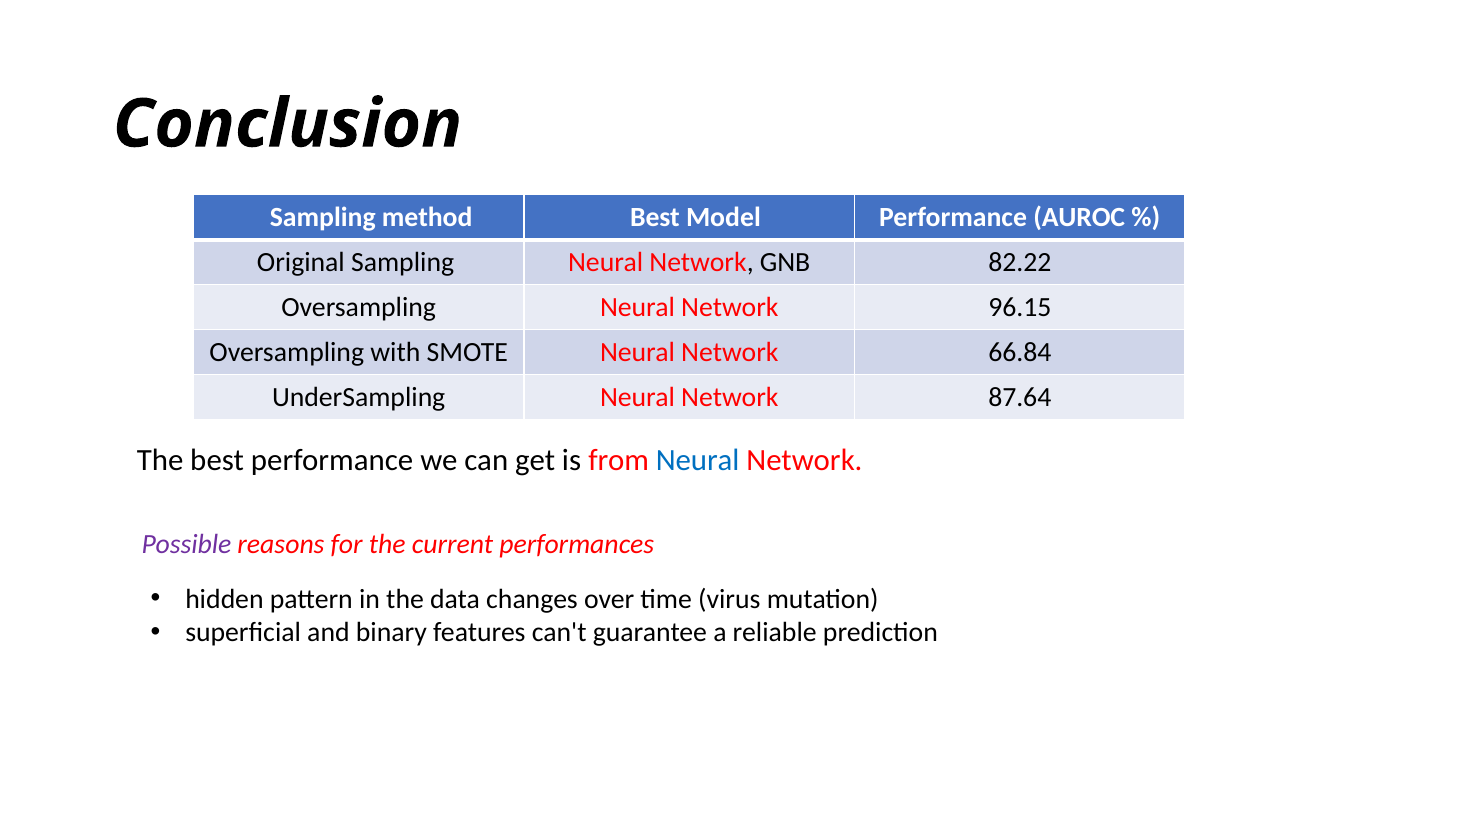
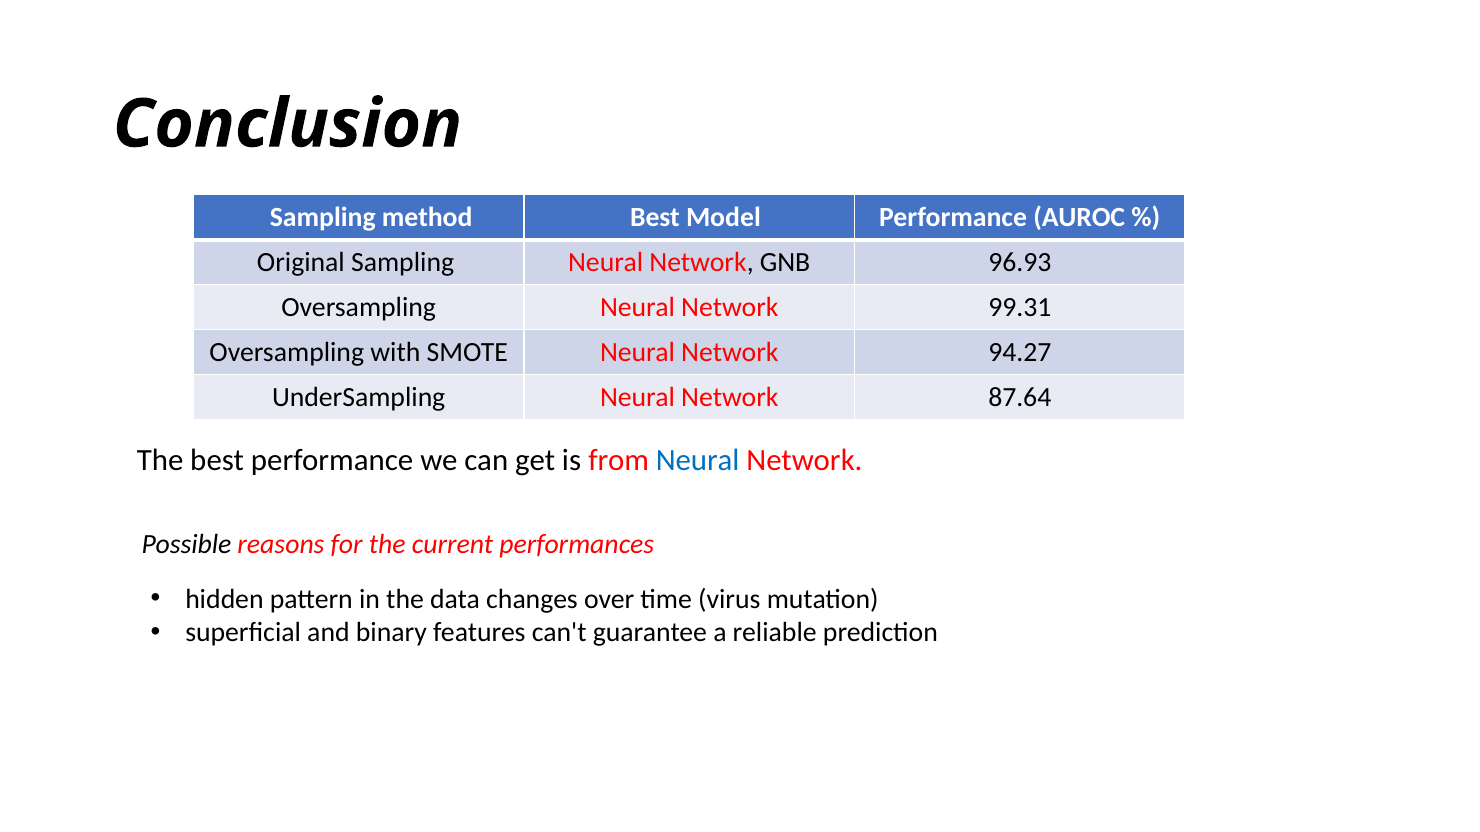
82.22: 82.22 -> 96.93 (1020, 263)
96.15: 96.15 -> 99.31 (1020, 308)
66.84: 66.84 -> 94.27 (1020, 353)
Possible colour: purple -> black (186, 545)
